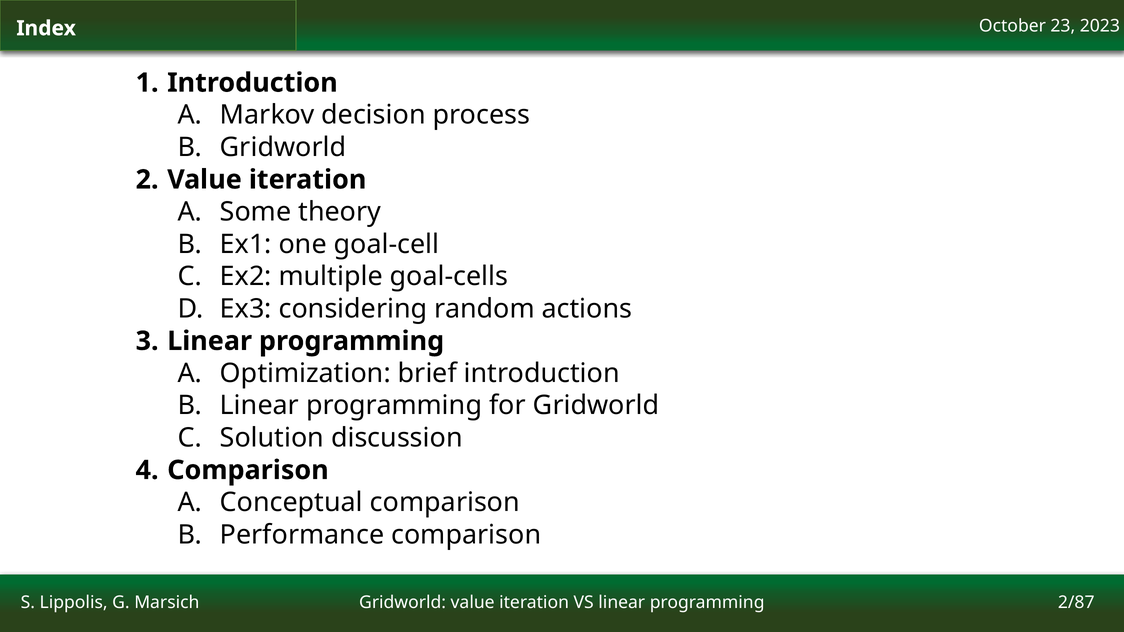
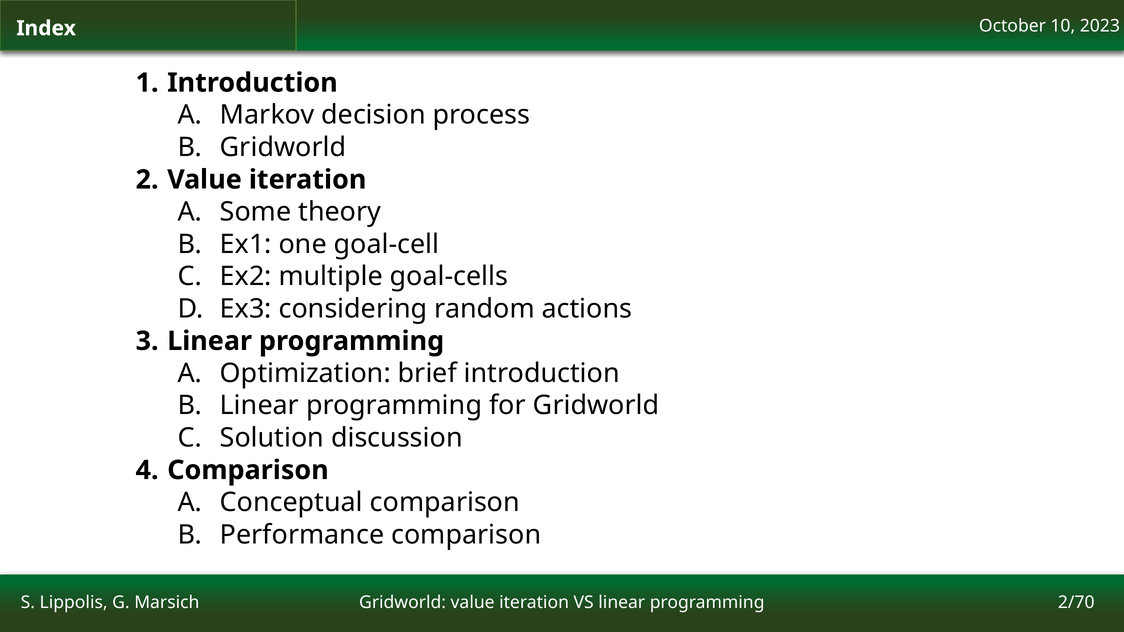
23: 23 -> 10 (1063, 26)
2/87: 2/87 -> 2/70 (1076, 603)
